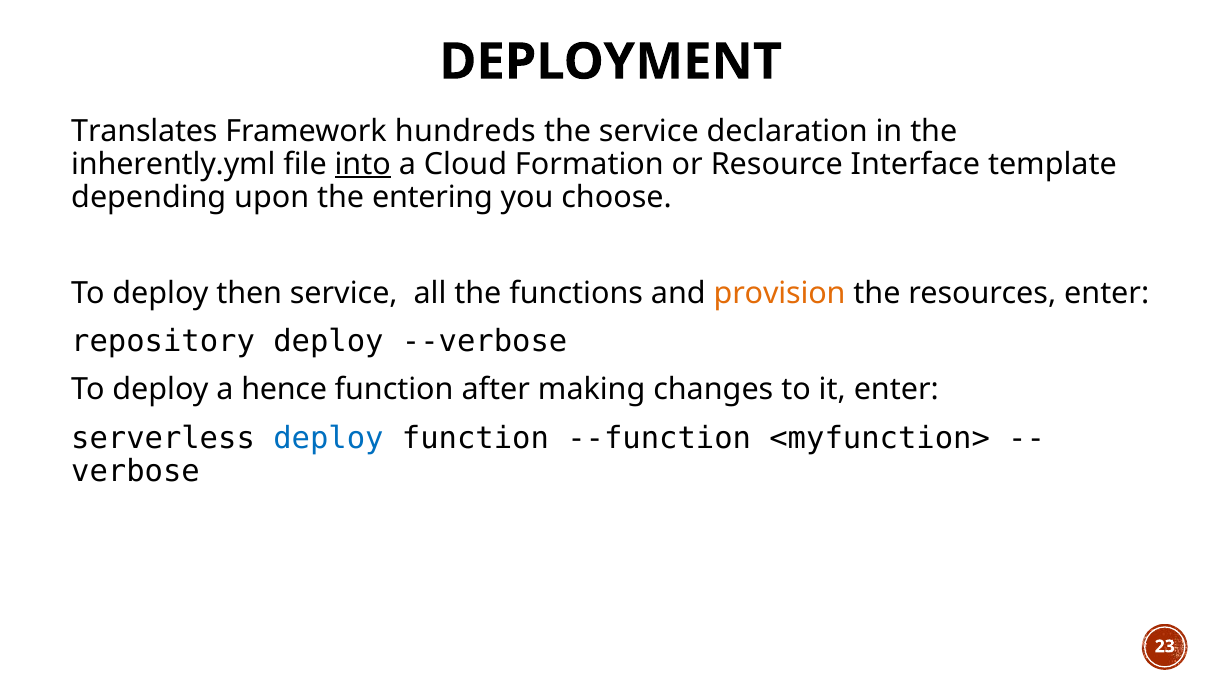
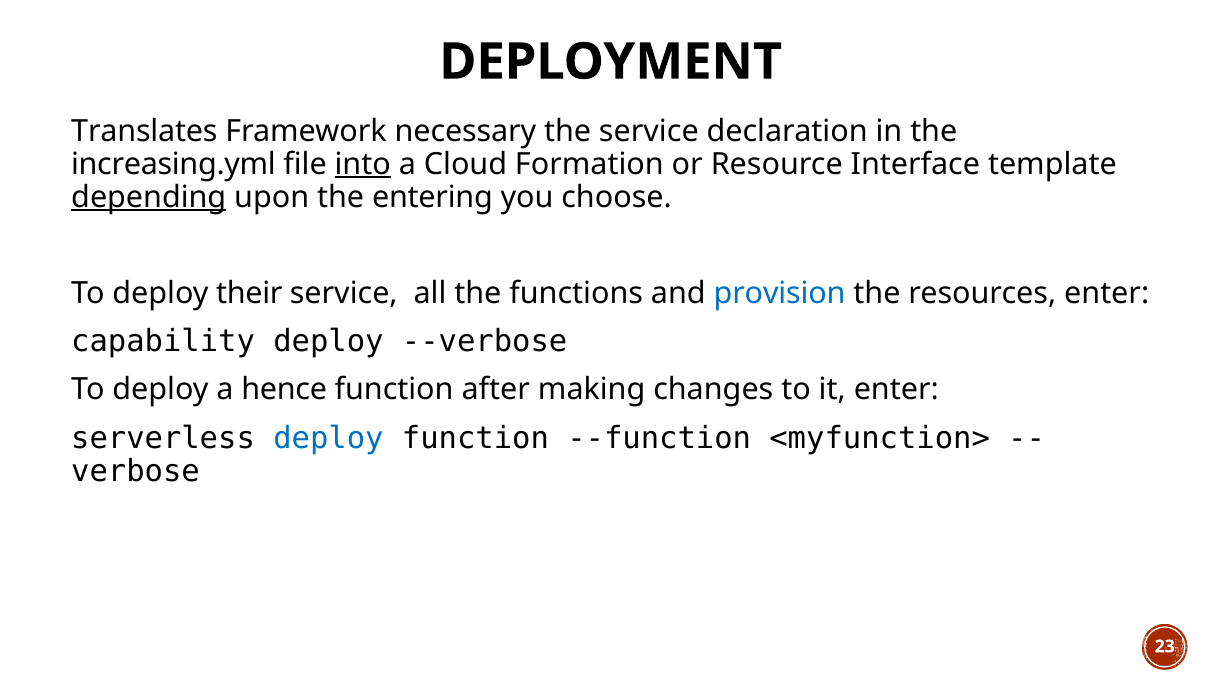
hundreds: hundreds -> necessary (465, 131)
inherently.yml: inherently.yml -> increasing.yml (173, 164)
depending underline: none -> present (149, 197)
then: then -> their (249, 293)
provision colour: orange -> blue (780, 293)
repository: repository -> capability (163, 342)
